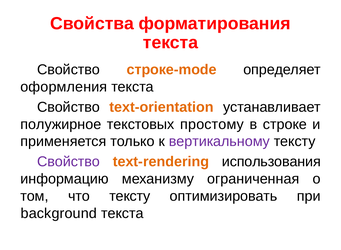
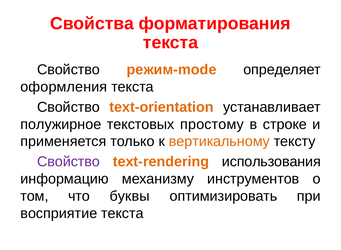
строке-mode: строке-mode -> режим-mode (172, 70)
вертикальному colour: purple -> orange (219, 141)
ограниченная: ограниченная -> инструментов (253, 179)
что тексту: тексту -> буквы (130, 196)
background: background -> восприятие (59, 213)
